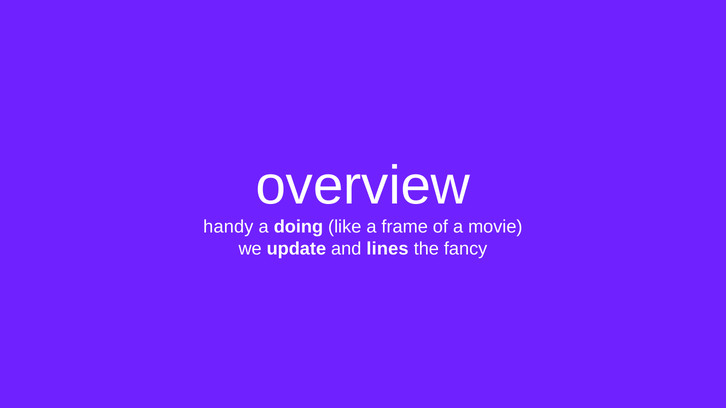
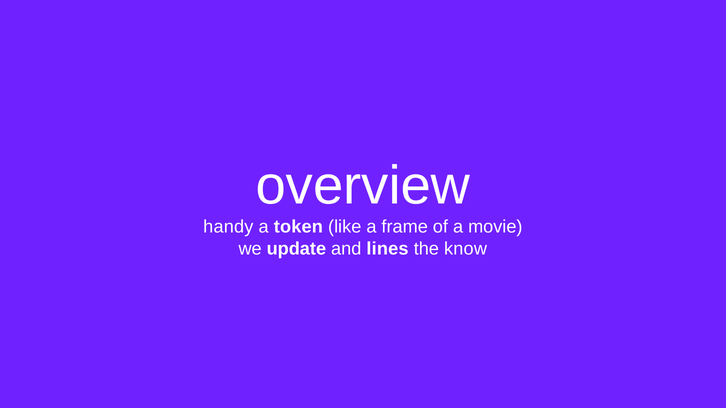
doing: doing -> token (298, 227)
fancy: fancy -> know (466, 249)
